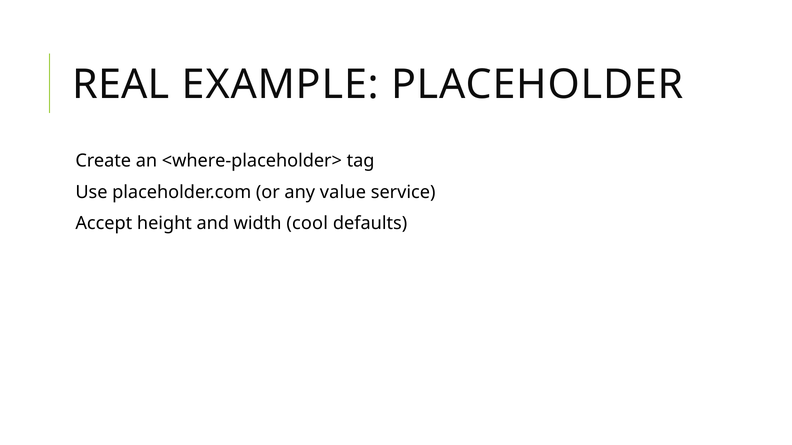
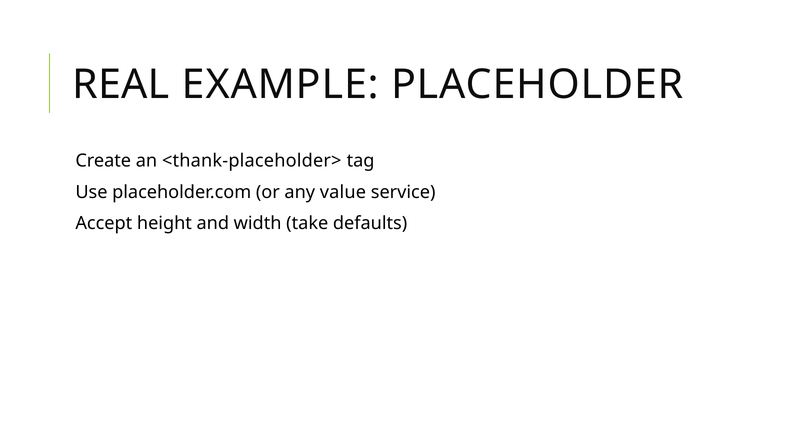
<where-placeholder>: <where-placeholder> -> <thank-placeholder> (252, 161)
cool: cool -> take (307, 223)
